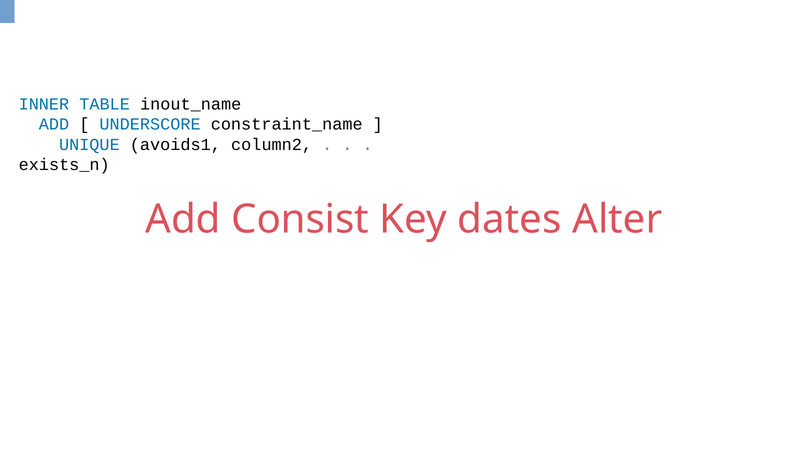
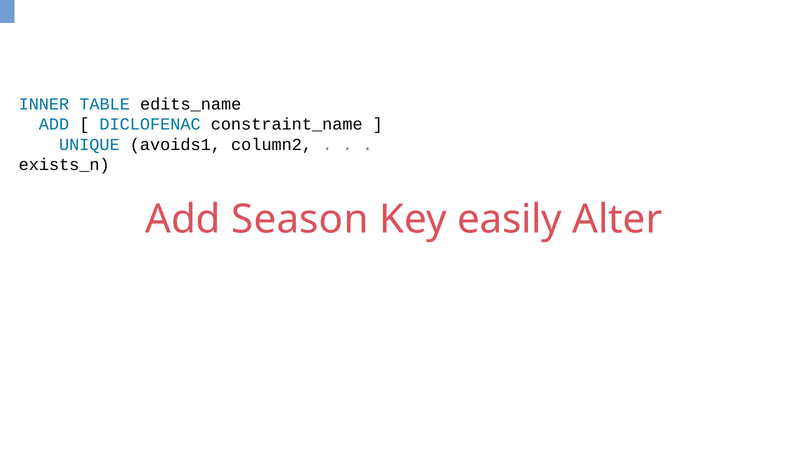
inout_name: inout_name -> edits_name (191, 104)
UNDERSCORE: UNDERSCORE -> DICLOFENAC (150, 124)
Consist: Consist -> Season (300, 219)
dates: dates -> easily (510, 219)
